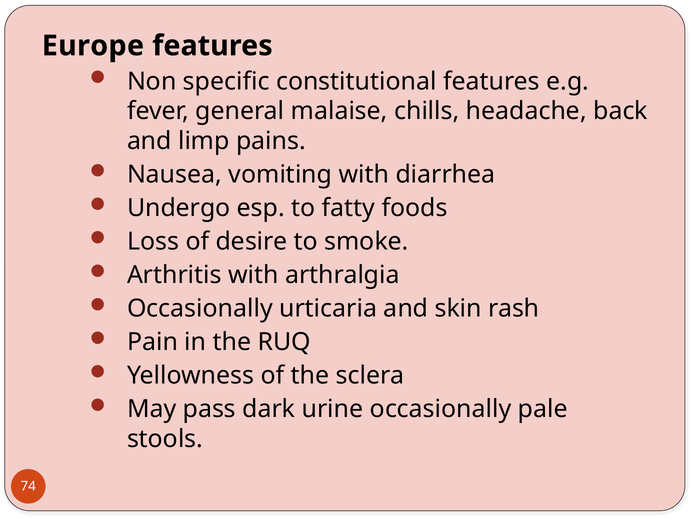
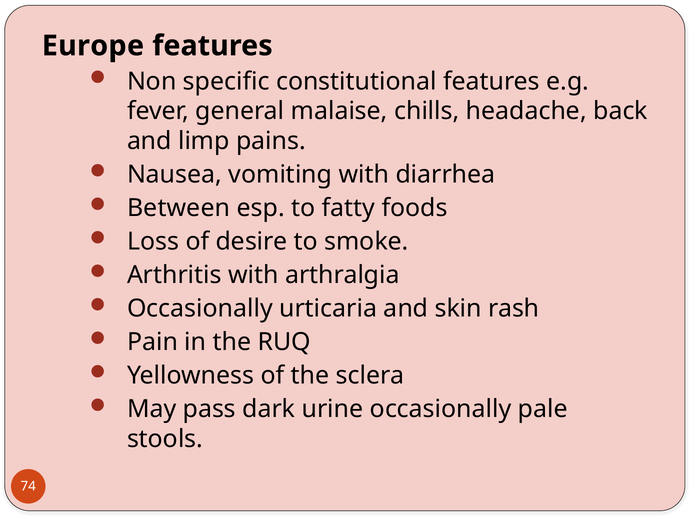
Undergo: Undergo -> Between (179, 208)
